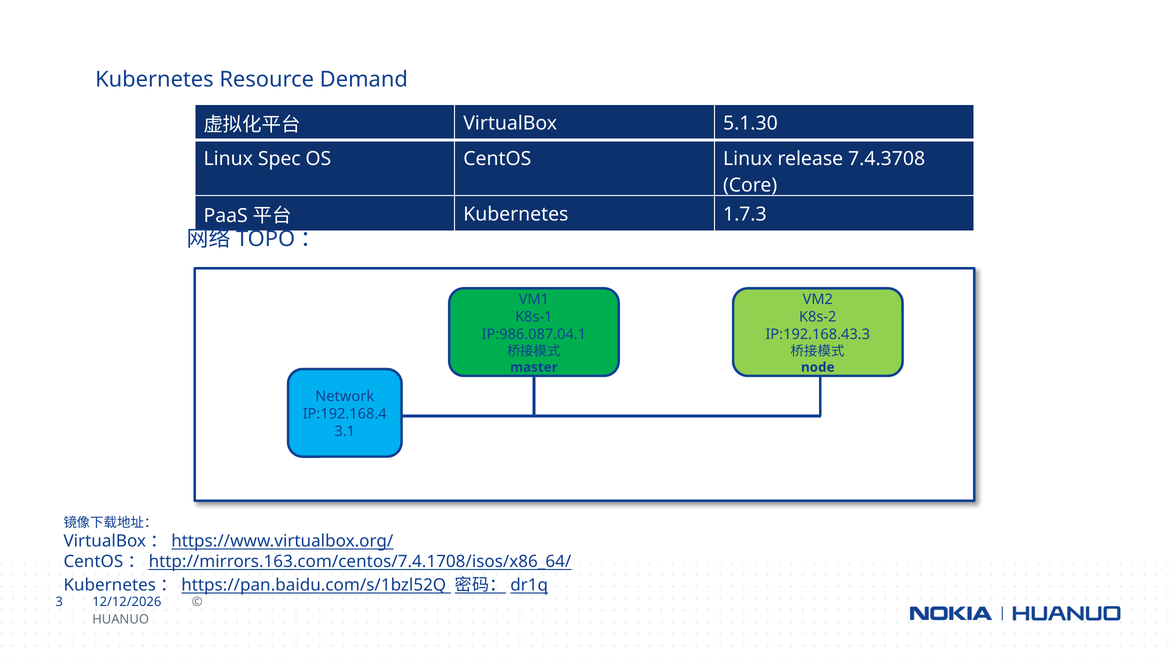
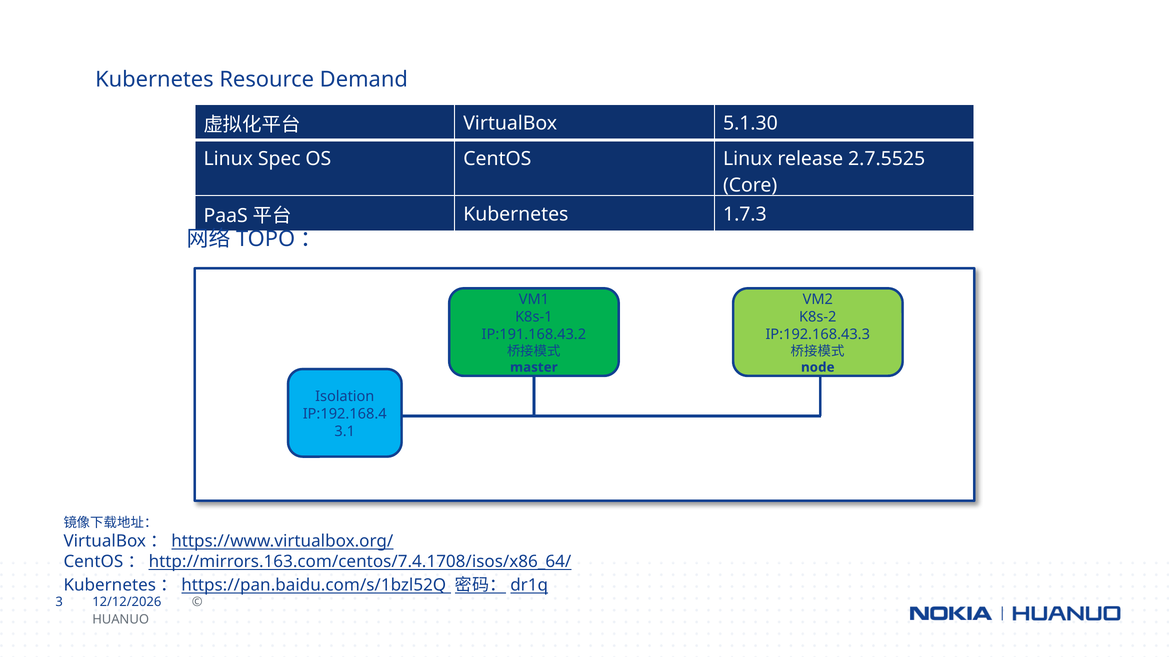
7.4.3708: 7.4.3708 -> 2.7.5525 (887, 159)
IP:986.087.04.1: IP:986.087.04.1 -> IP:191.168.43.2 (534, 335)
Network: Network -> Isolation (345, 397)
